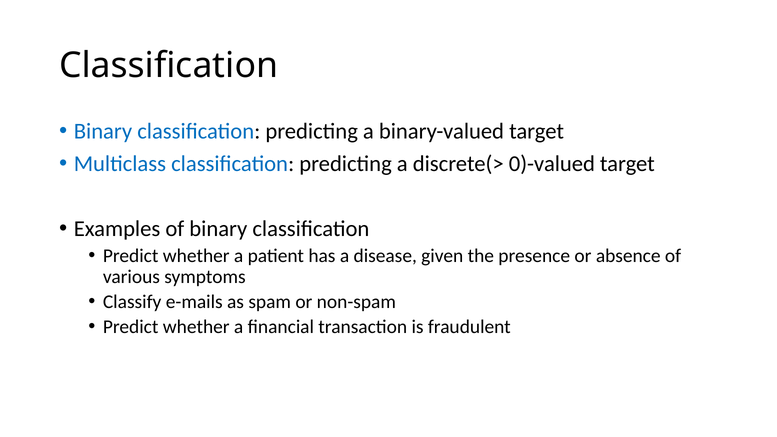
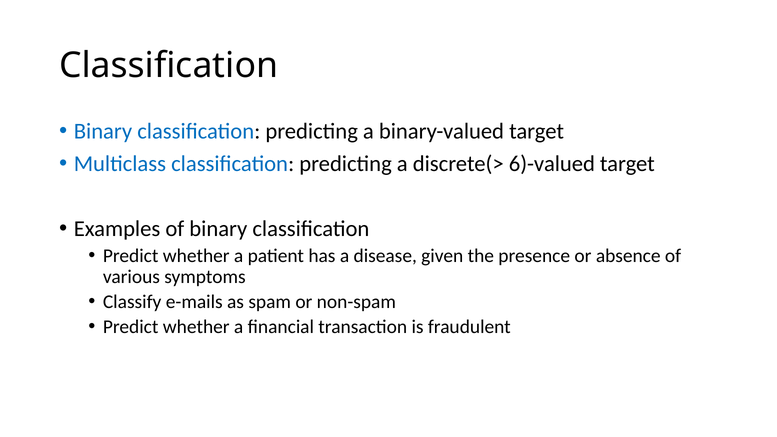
0)-valued: 0)-valued -> 6)-valued (552, 164)
